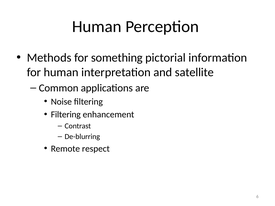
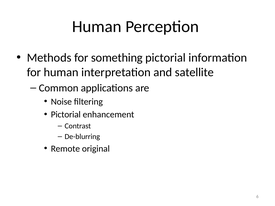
Filtering: Filtering -> Pictorial (66, 115)
respect: respect -> original (96, 149)
